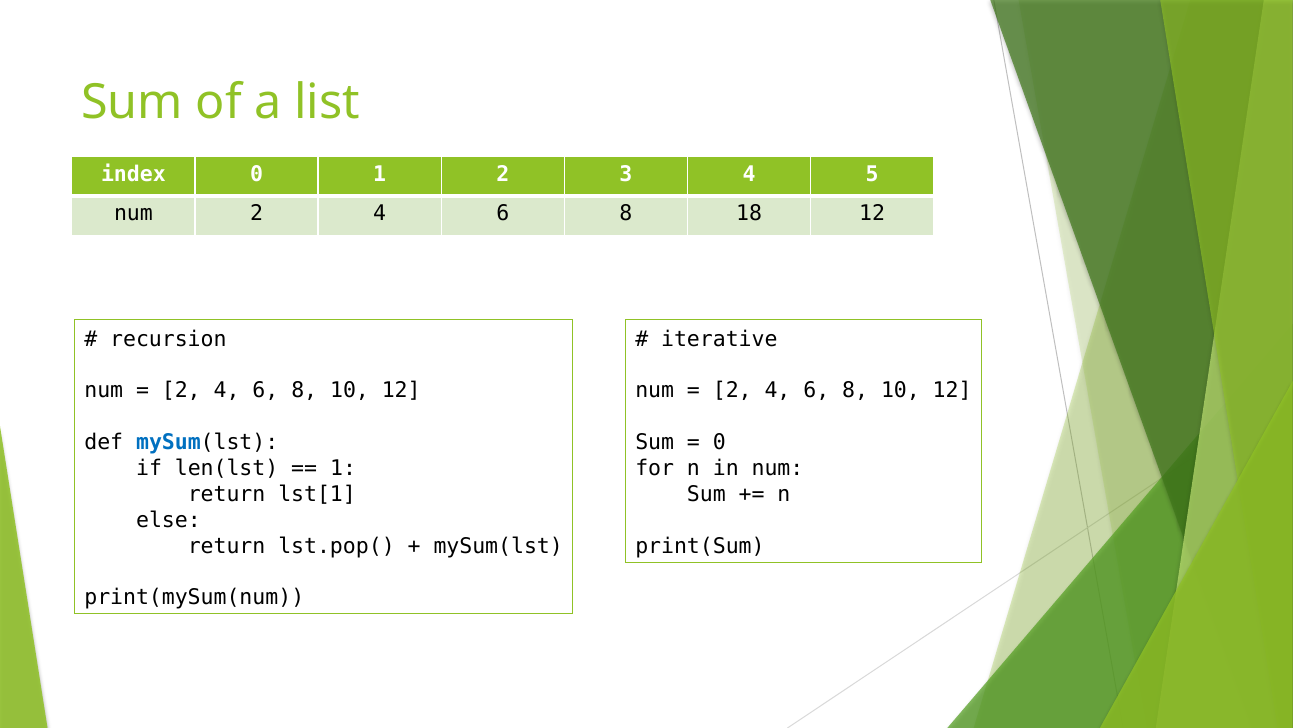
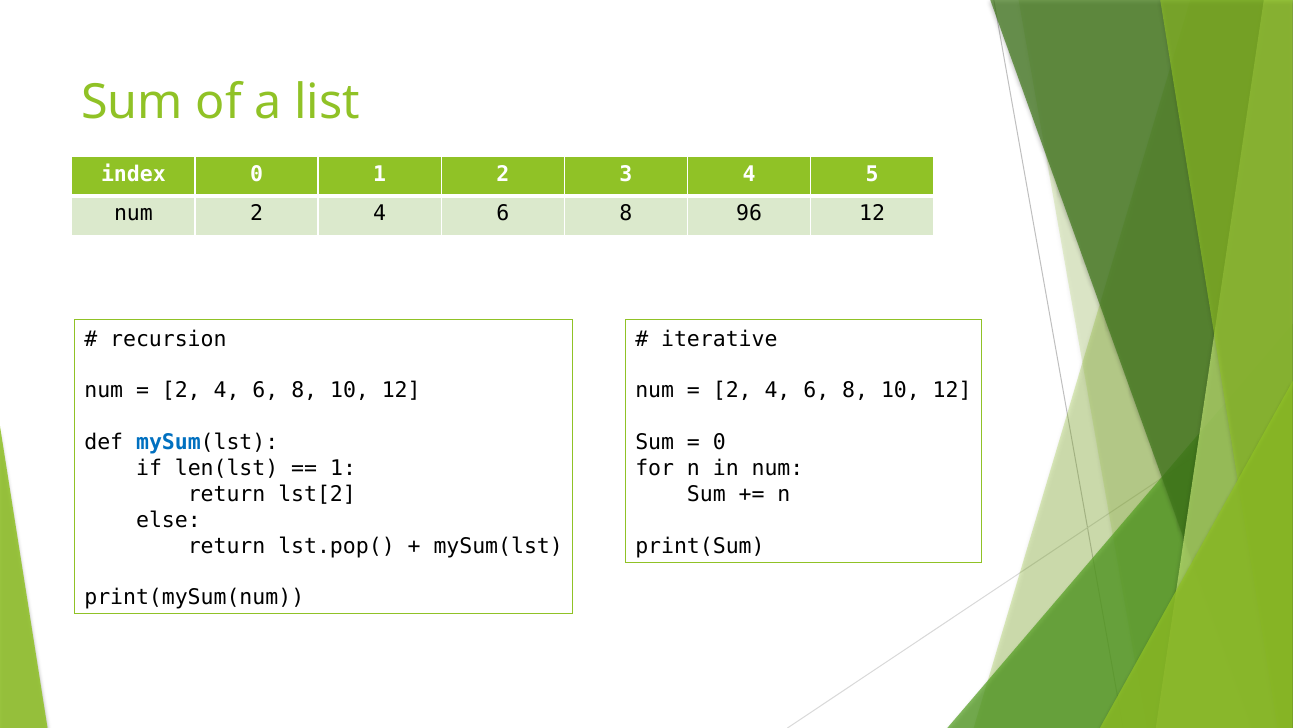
18: 18 -> 96 (749, 214)
lst[1: lst[1 -> lst[2 (317, 494)
